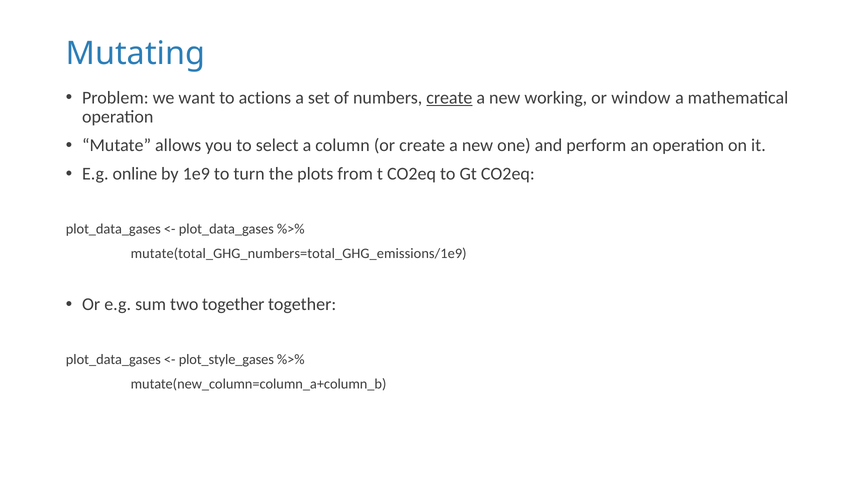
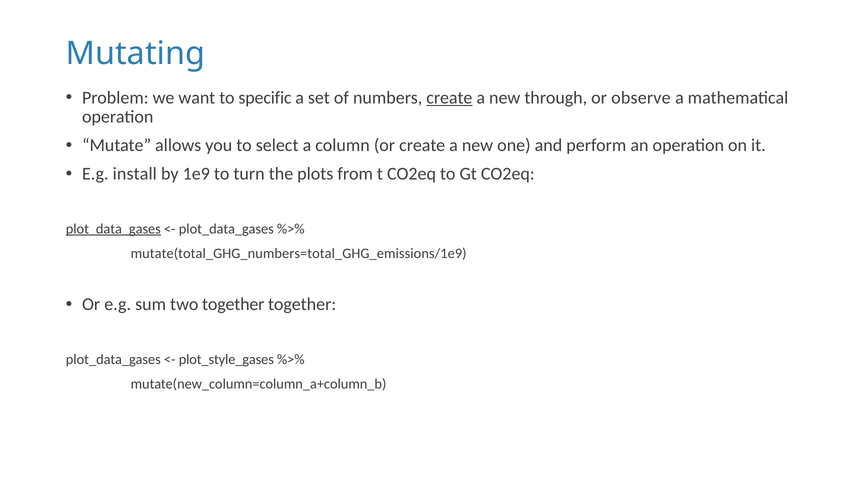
actions: actions -> specific (265, 98)
working: working -> through (556, 98)
window: window -> observe (641, 98)
online: online -> install (135, 174)
plot_data_gases underline: none -> present (113, 229)
